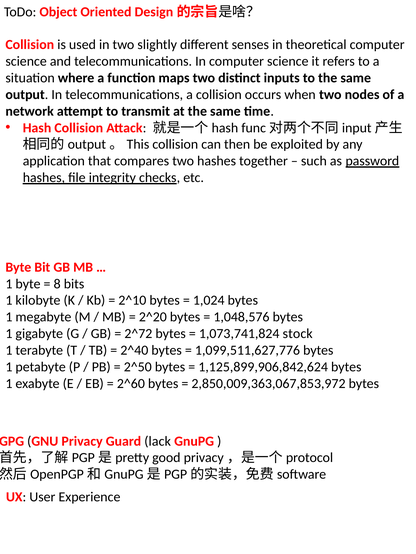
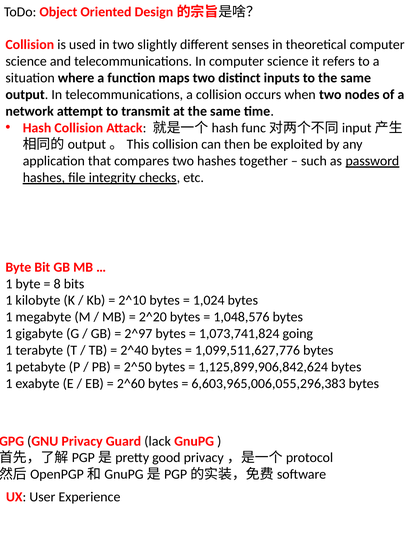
2^72: 2^72 -> 2^97 (138, 334)
stock: stock -> going (298, 334)
2,850,009,363,067,853,972: 2,850,009,363,067,853,972 -> 6,603,965,006,055,296,383 (268, 384)
